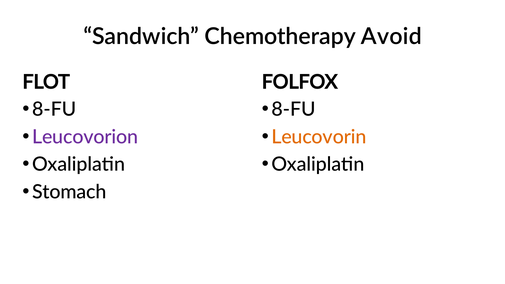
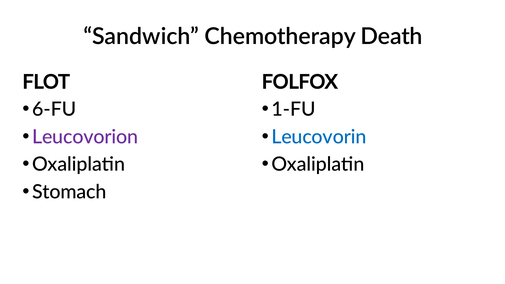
Avoid: Avoid -> Death (392, 37)
8-FU: 8-FU -> 6-FU (54, 109)
8-FU: 8-FU -> 1-FU (294, 109)
Leucovorin colour: orange -> blue (319, 137)
